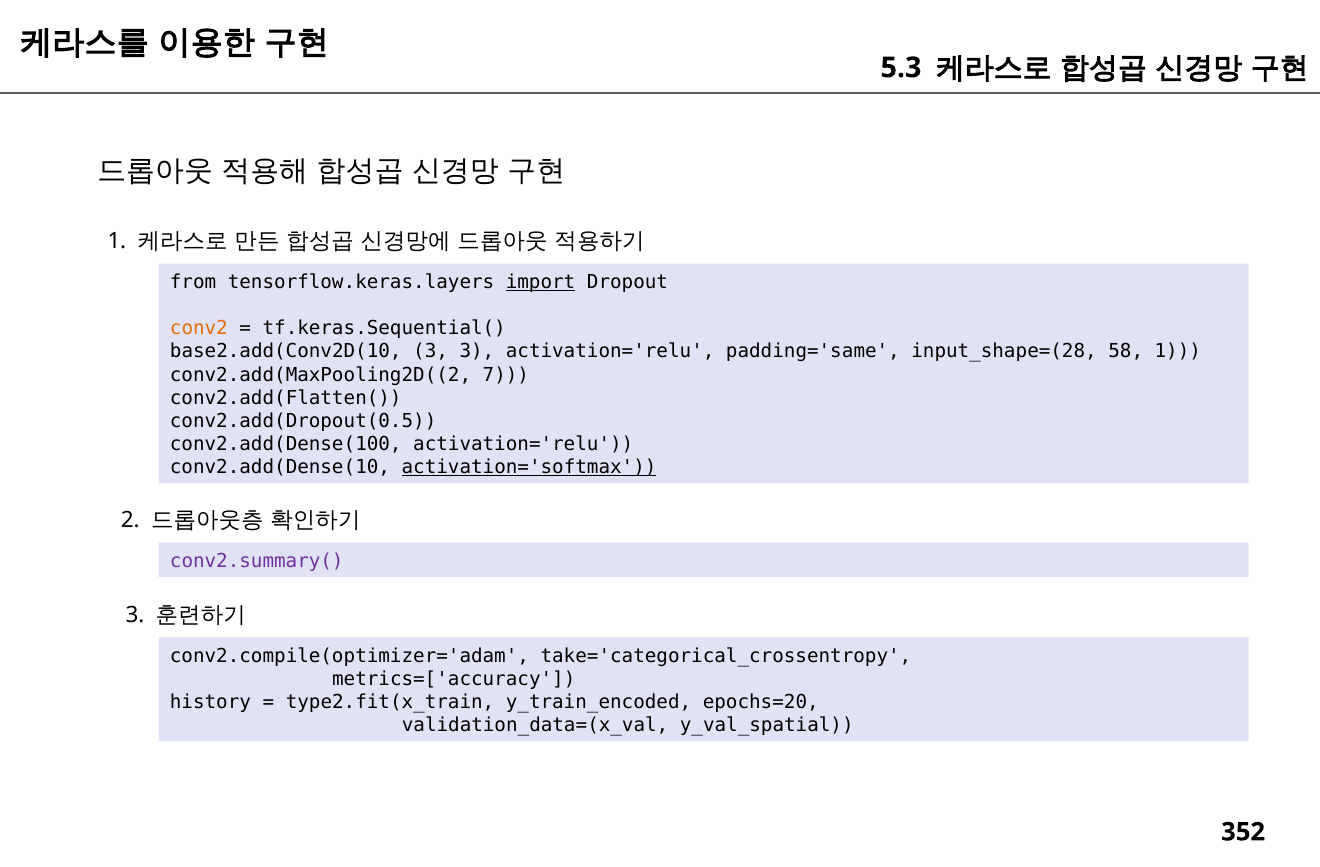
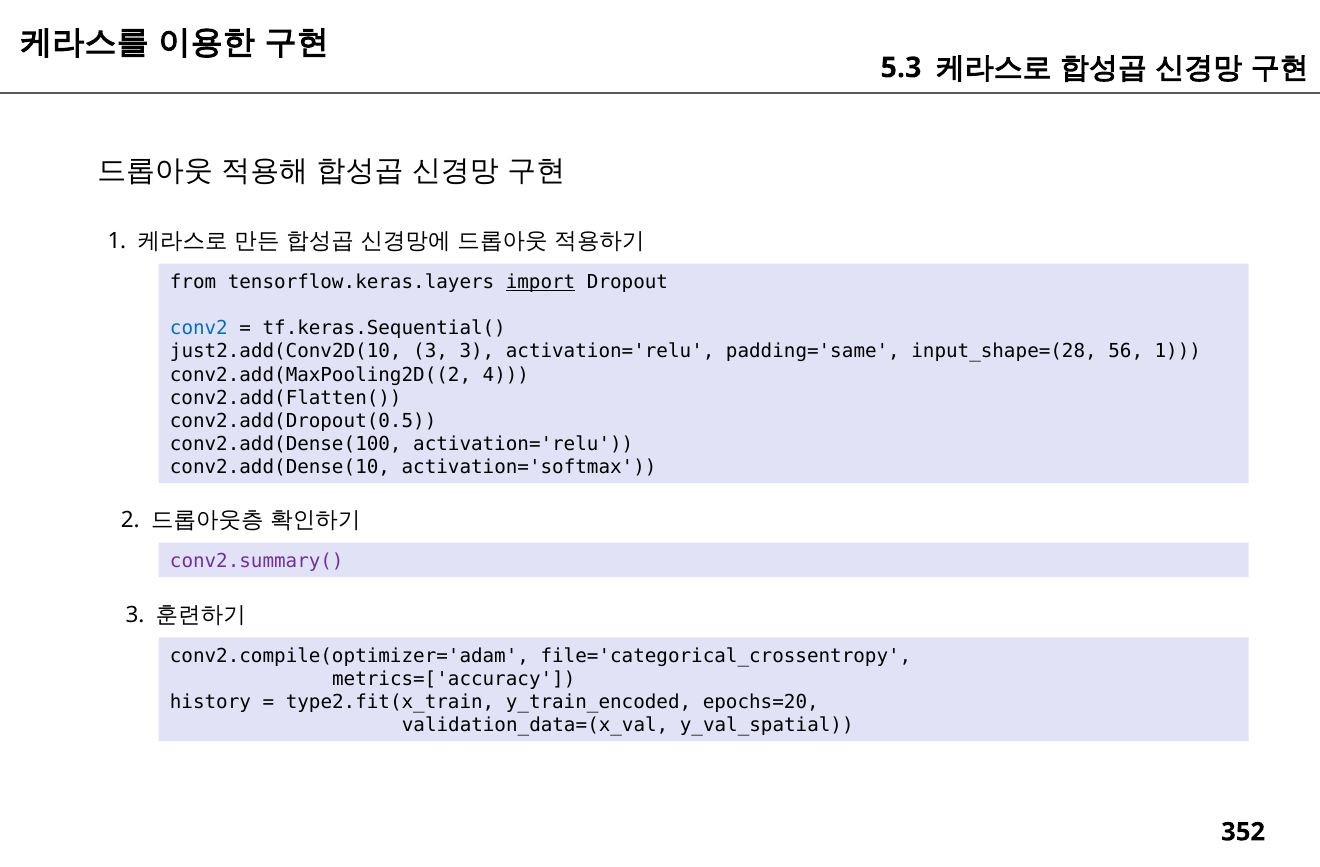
conv2 colour: orange -> blue (199, 328)
base2.add(Conv2D(10: base2.add(Conv2D(10 -> just2.add(Conv2D(10 (286, 352)
58: 58 -> 56 (1126, 352)
7: 7 -> 4 (506, 375)
activation='softmax underline: present -> none (529, 467)
take='categorical_crossentropy: take='categorical_crossentropy -> file='categorical_crossentropy (726, 656)
